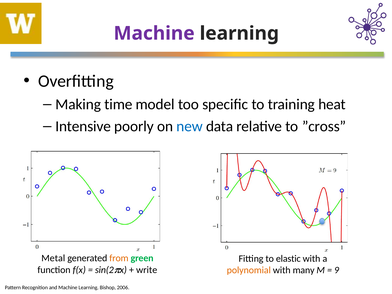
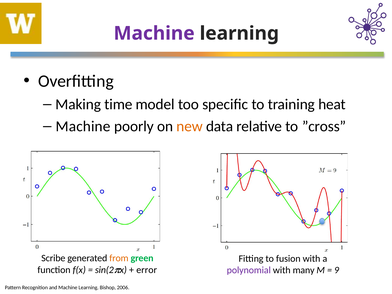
Intensive: Intensive -> Machine (83, 126)
new colour: blue -> orange (190, 126)
Metal: Metal -> Scribe (53, 258)
elastic: elastic -> fusion (288, 259)
write: write -> error (147, 270)
polynomial colour: orange -> purple (249, 270)
